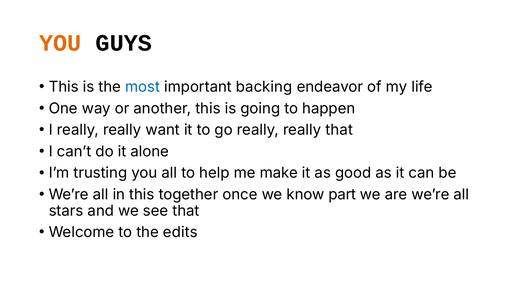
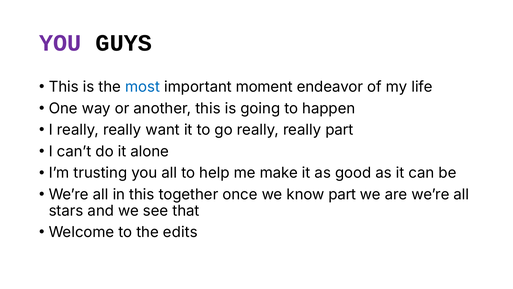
YOU colour: orange -> purple (60, 43)
backing: backing -> moment (264, 87)
really that: that -> part (339, 130)
